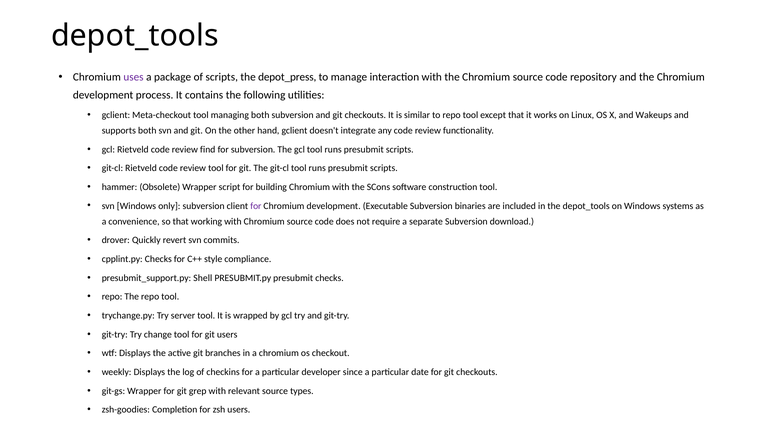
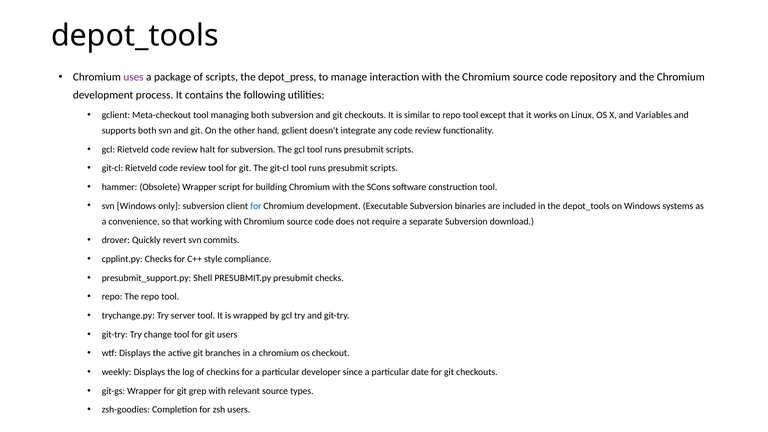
Wakeups: Wakeups -> Variables (654, 115)
find: find -> halt (208, 149)
for colour: purple -> blue (256, 206)
